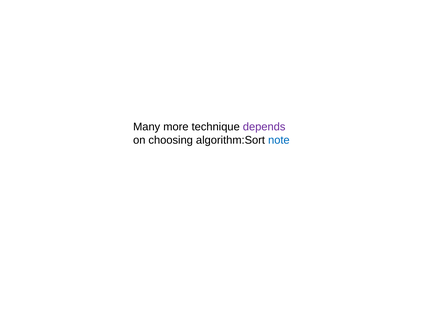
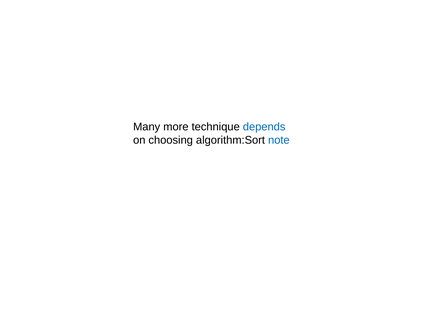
depends colour: purple -> blue (264, 127)
